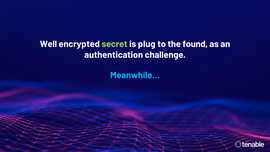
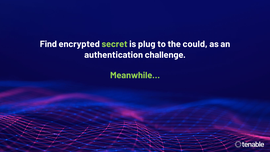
Well: Well -> Find (48, 44)
found: found -> could (195, 44)
Meanwhile… colour: light blue -> light green (135, 75)
